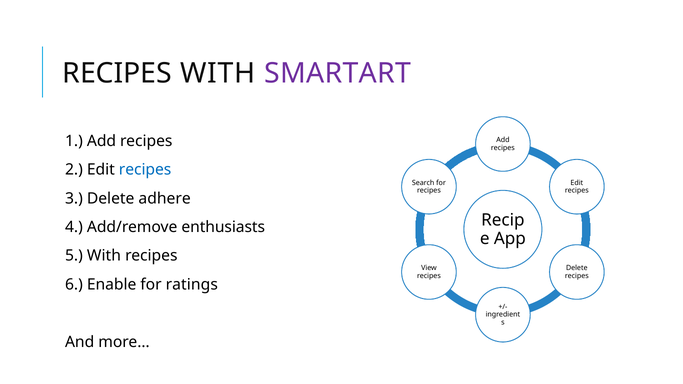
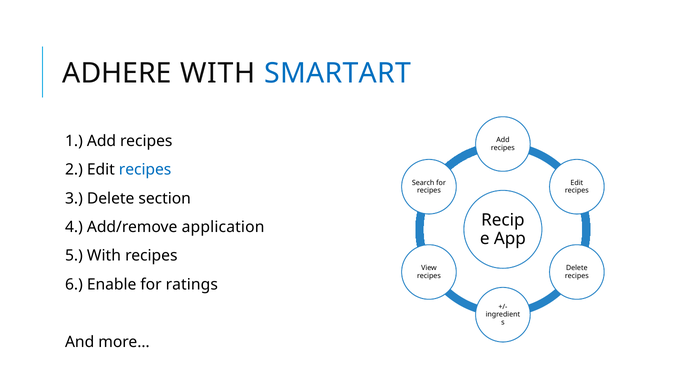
RECIPES: RECIPES -> ADHERE (117, 74)
SMARTART colour: purple -> blue (338, 74)
adhere: adhere -> section (165, 199)
enthusiasts: enthusiasts -> application (223, 227)
